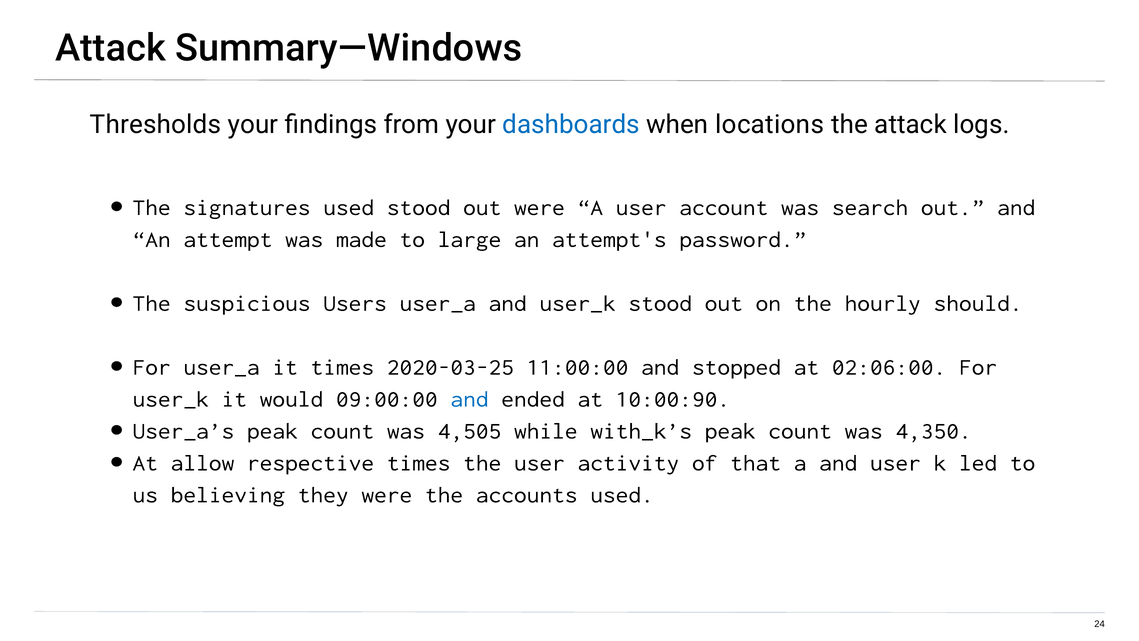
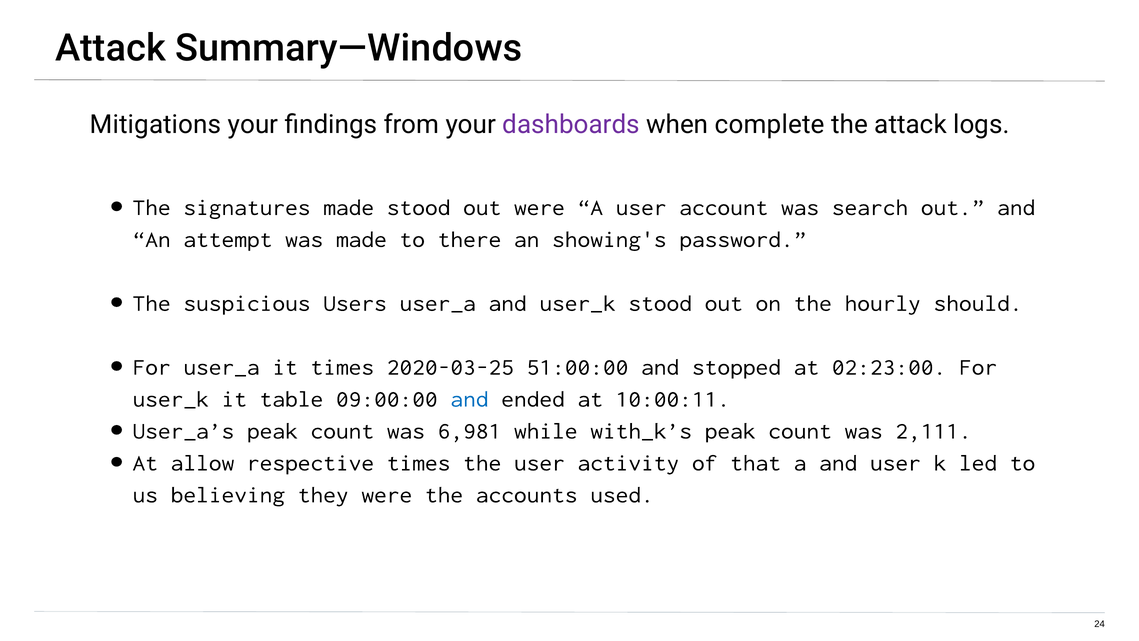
Thresholds: Thresholds -> Mitigations (156, 125)
dashboards colour: blue -> purple (571, 125)
locations: locations -> complete (770, 125)
signatures used: used -> made (349, 207)
large: large -> there (470, 239)
attempt's: attempt's -> showing's (609, 239)
11:00:00: 11:00:00 -> 51:00:00 (578, 367)
02:06:00: 02:06:00 -> 02:23:00 (889, 367)
would: would -> table (291, 399)
10:00:90: 10:00:90 -> 10:00:11 (673, 399)
4,505: 4,505 -> 6,981 (470, 431)
4,350: 4,350 -> 2,111 (934, 431)
